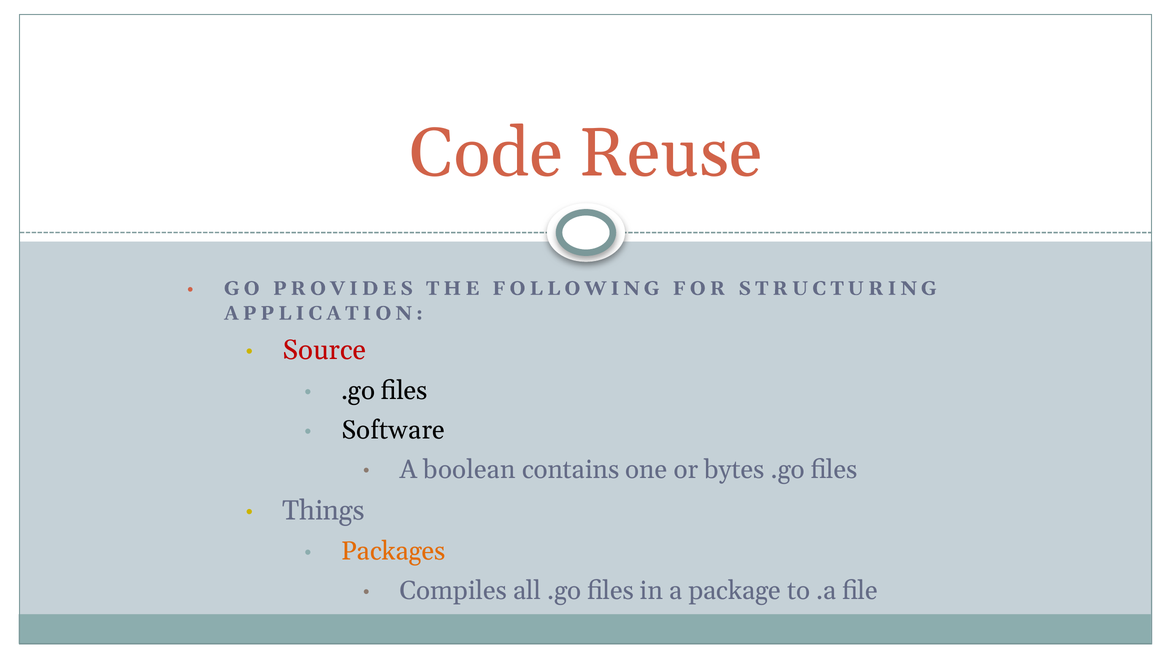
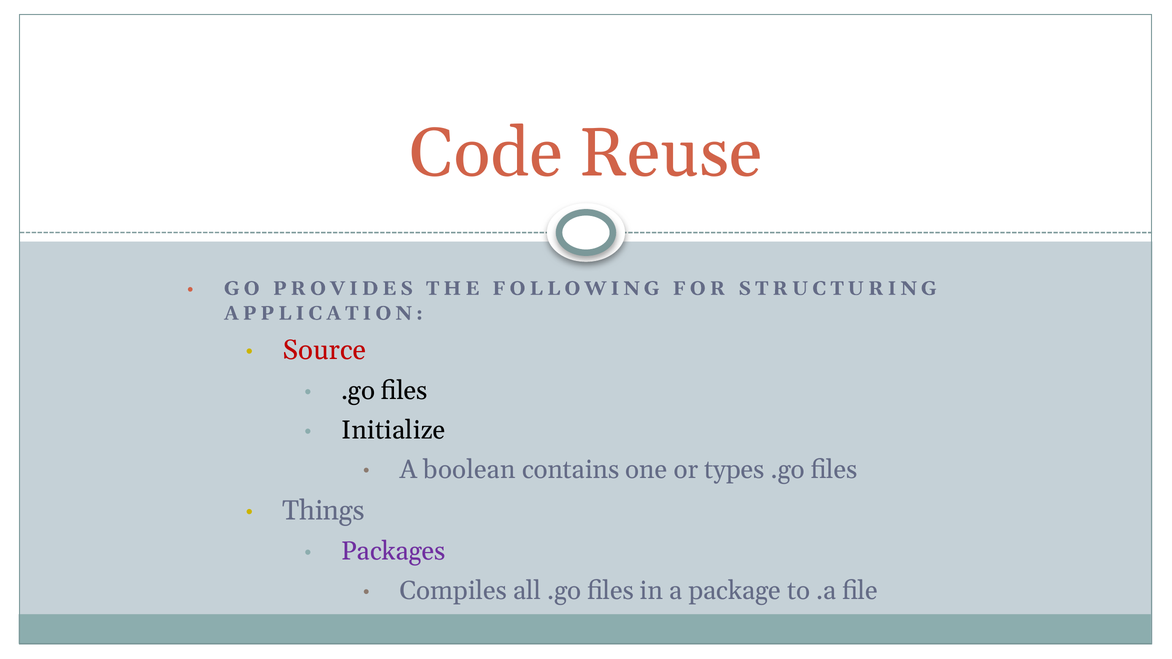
Software: Software -> Initialize (393, 430)
bytes: bytes -> types (735, 470)
Packages colour: orange -> purple (393, 551)
